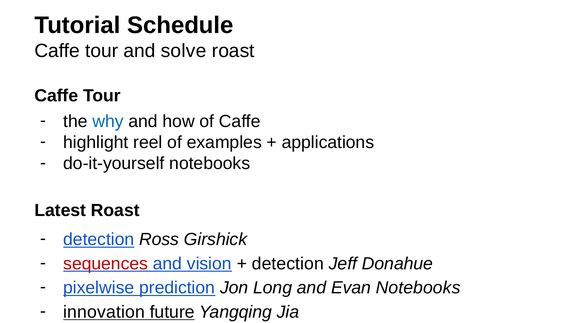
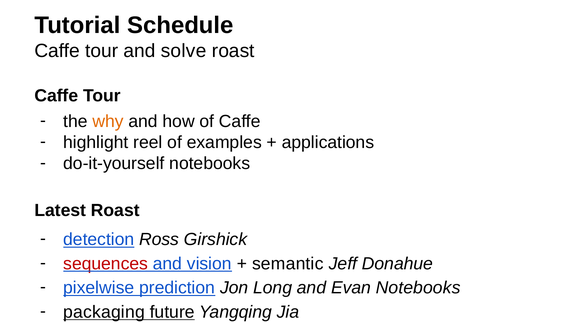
why colour: blue -> orange (108, 122)
detection: detection -> semantic (288, 264)
innovation: innovation -> packaging (104, 312)
